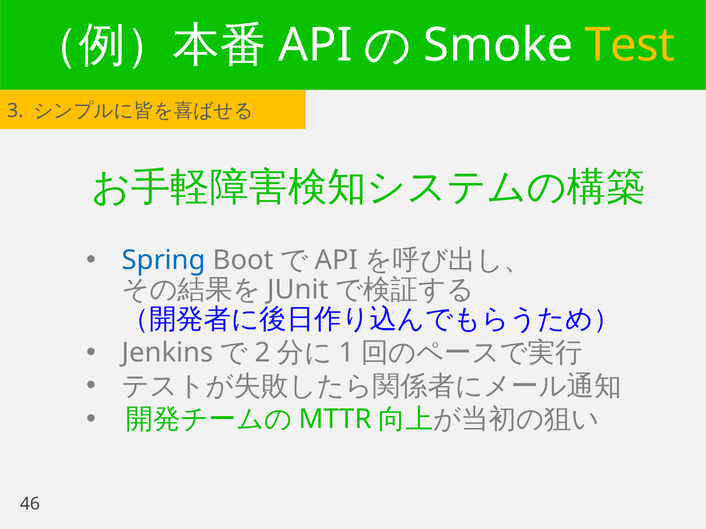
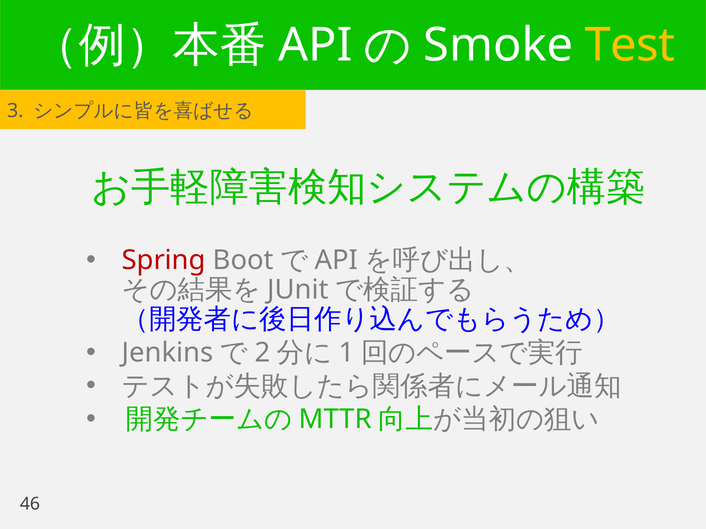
Spring colour: blue -> red (164, 260)
